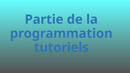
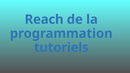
Partie: Partie -> Reach (44, 19)
